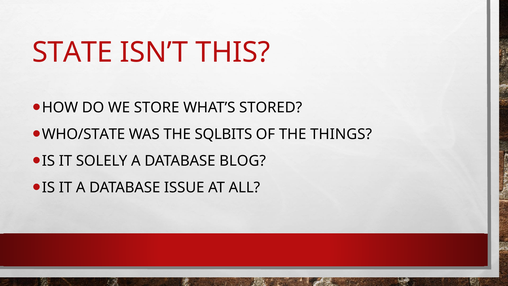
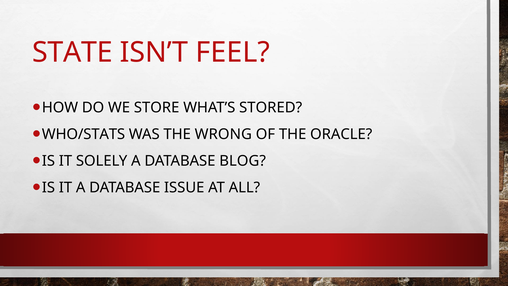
THIS: THIS -> FEEL (233, 52)
WHO/STATE: WHO/STATE -> WHO/STATS (84, 134)
SQLBITS: SQLBITS -> WRONG (223, 134)
THINGS: THINGS -> ORACLE (341, 134)
